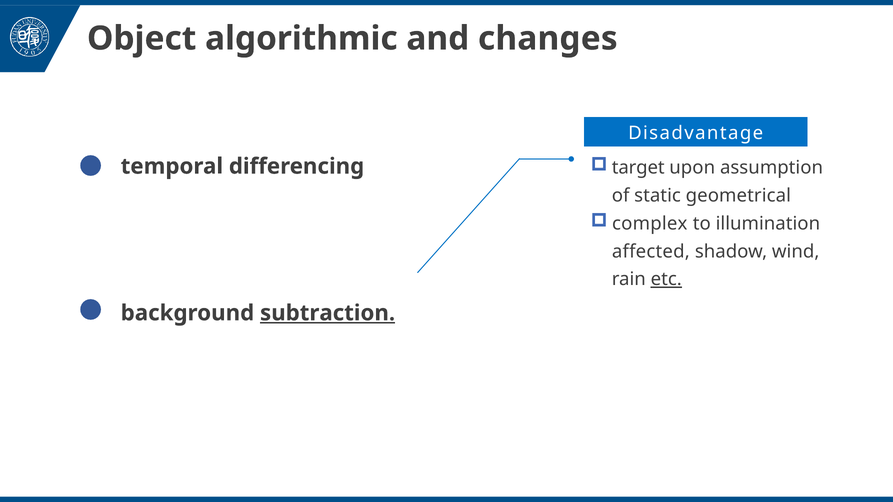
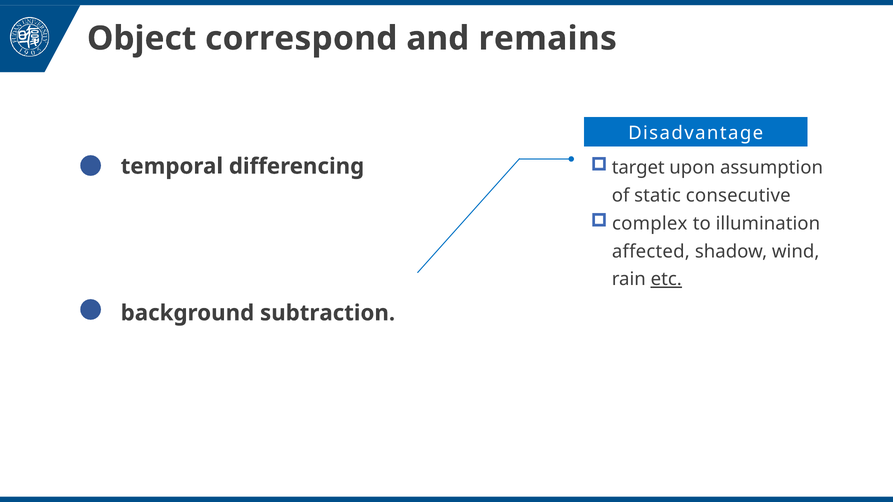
algorithmic: algorithmic -> correspond (301, 39)
changes: changes -> remains (548, 39)
geometrical: geometrical -> consecutive (738, 196)
subtraction underline: present -> none (328, 313)
